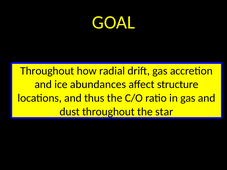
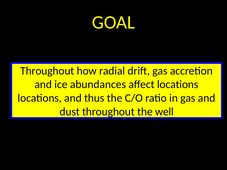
affect structure: structure -> locations (178, 85)
star: star -> well (164, 112)
